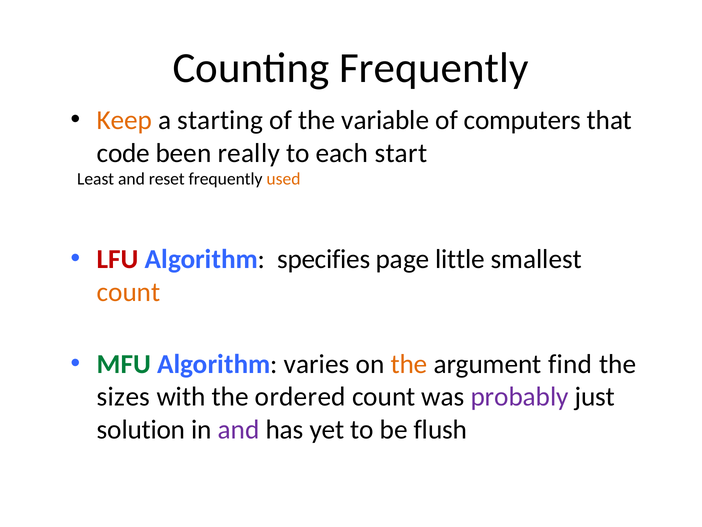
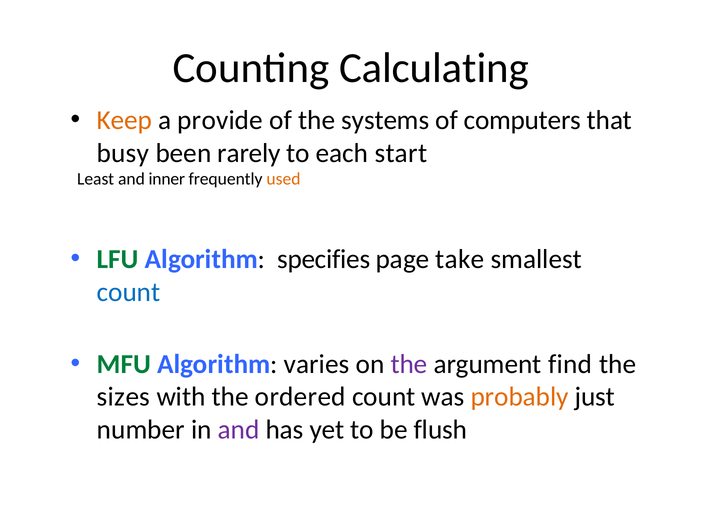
Counting Frequently: Frequently -> Calculating (434, 68)
starting: starting -> provide (220, 120)
variable: variable -> systems (385, 120)
code: code -> busy (123, 153)
really: really -> rarely (249, 153)
reset: reset -> inner (167, 179)
LFU colour: red -> green (118, 259)
little: little -> take (460, 259)
count colour: orange -> blue (129, 292)
the colour: orange -> purple (409, 364)
probably colour: purple -> orange (520, 397)
solution: solution -> number (141, 429)
